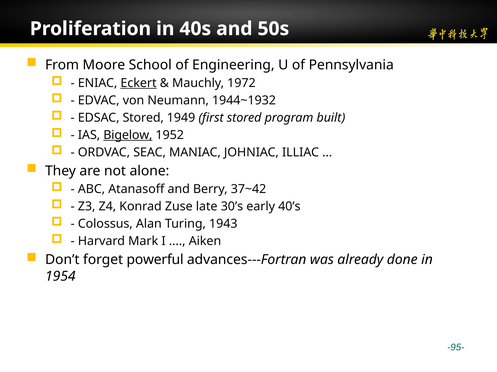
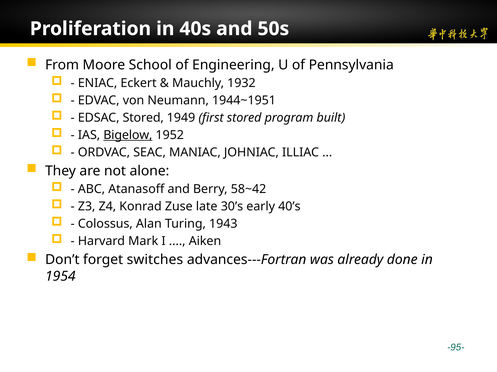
Eckert underline: present -> none (139, 83)
1972: 1972 -> 1932 (241, 83)
1944~1932: 1944~1932 -> 1944~1951 (244, 101)
37~42: 37~42 -> 58~42 (249, 189)
powerful: powerful -> switches (155, 260)
